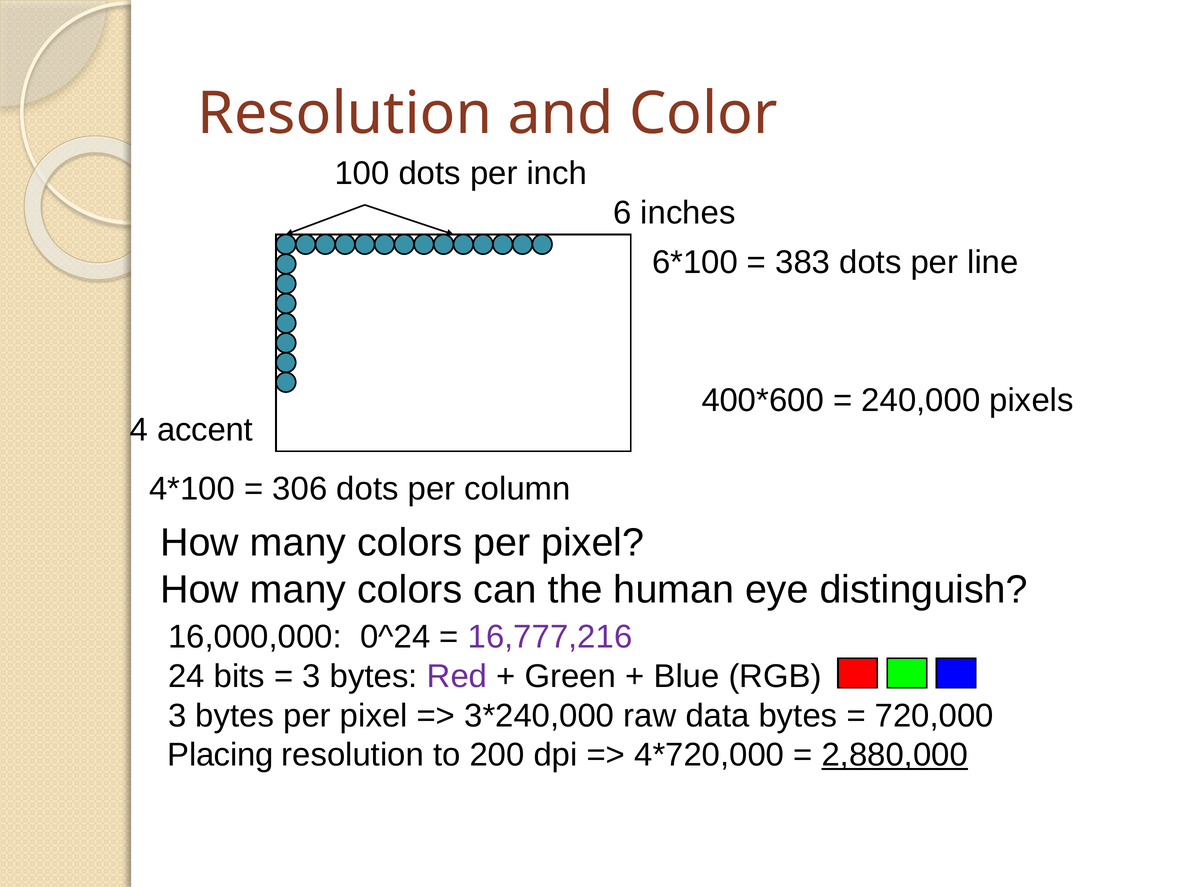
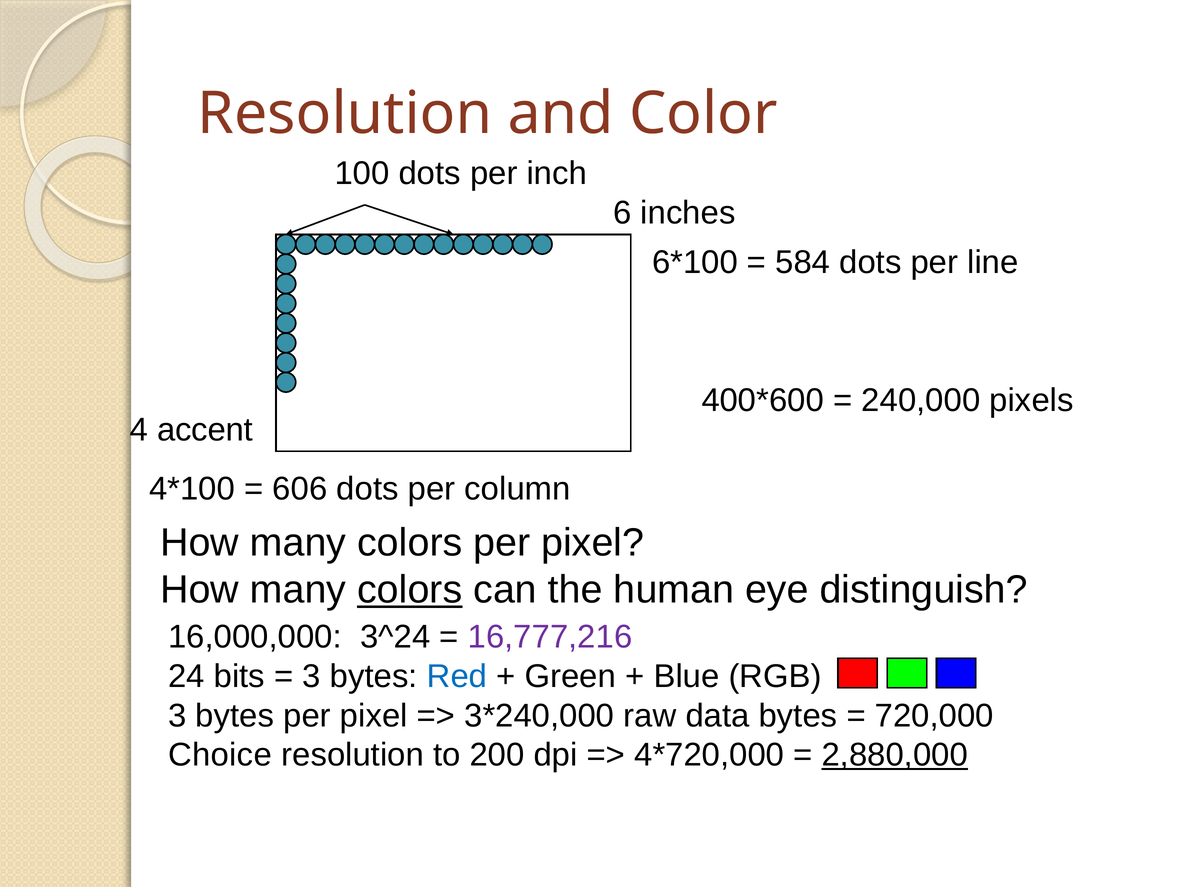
383: 383 -> 584 (803, 262)
306: 306 -> 606 (300, 489)
colors underline: none -> present (410, 590)
0^24: 0^24 -> 3^24 (395, 637)
Red colour: purple -> blue (457, 676)
Placing: Placing -> Choice (220, 755)
